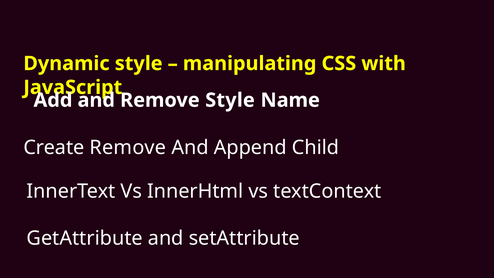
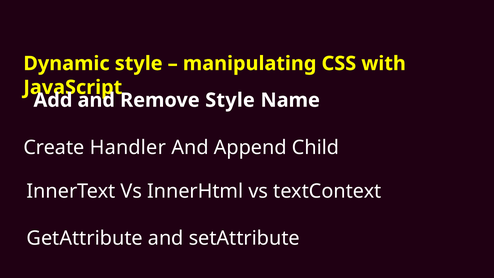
Create Remove: Remove -> Handler (128, 147)
